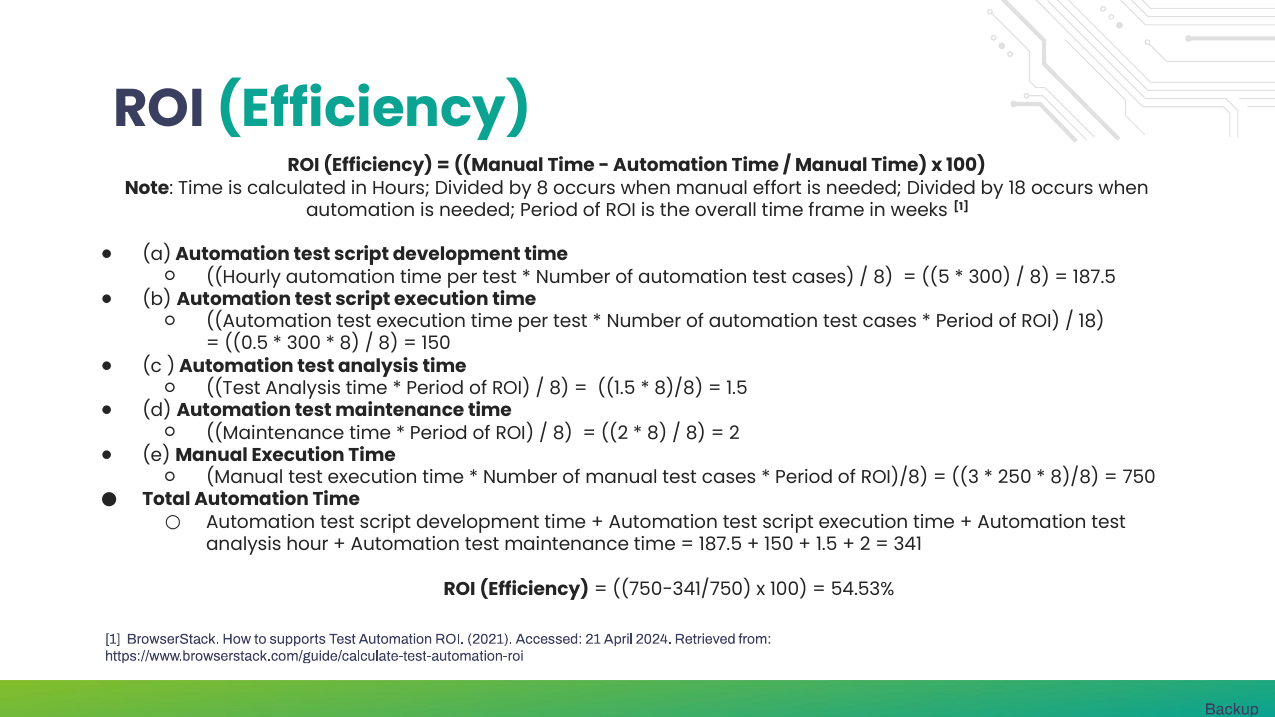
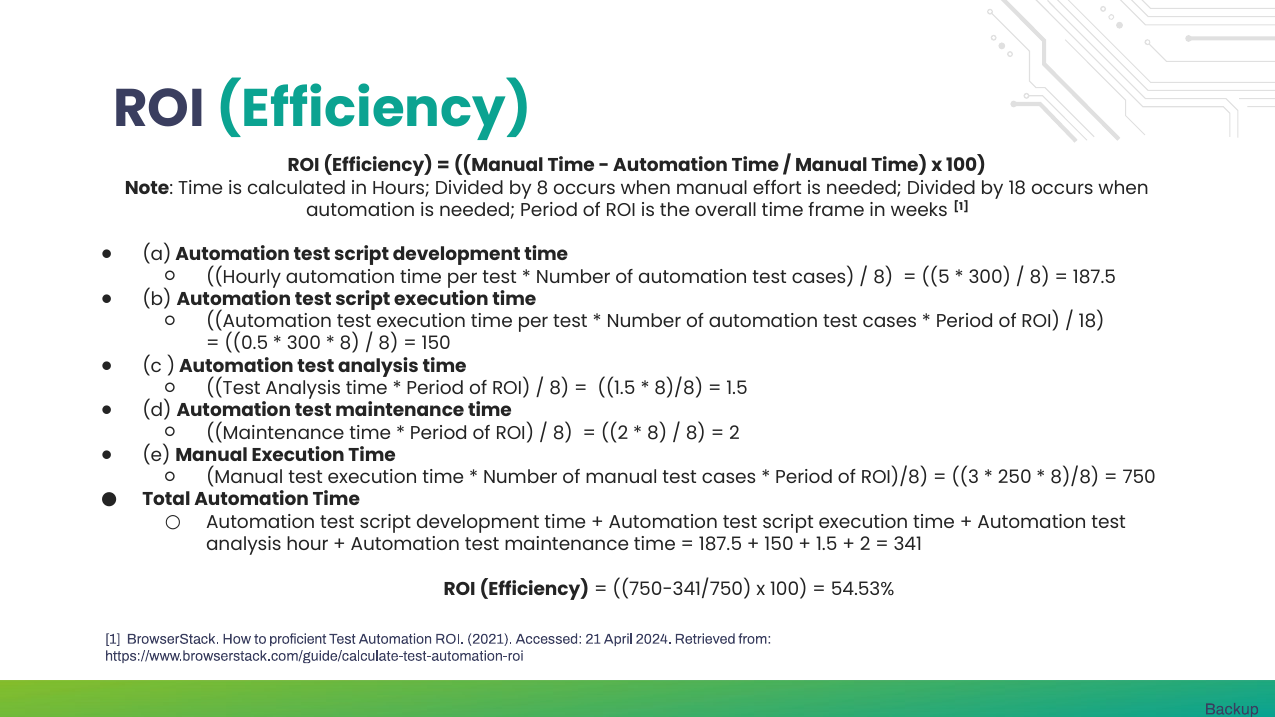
supports: supports -> proficient (298, 639)
